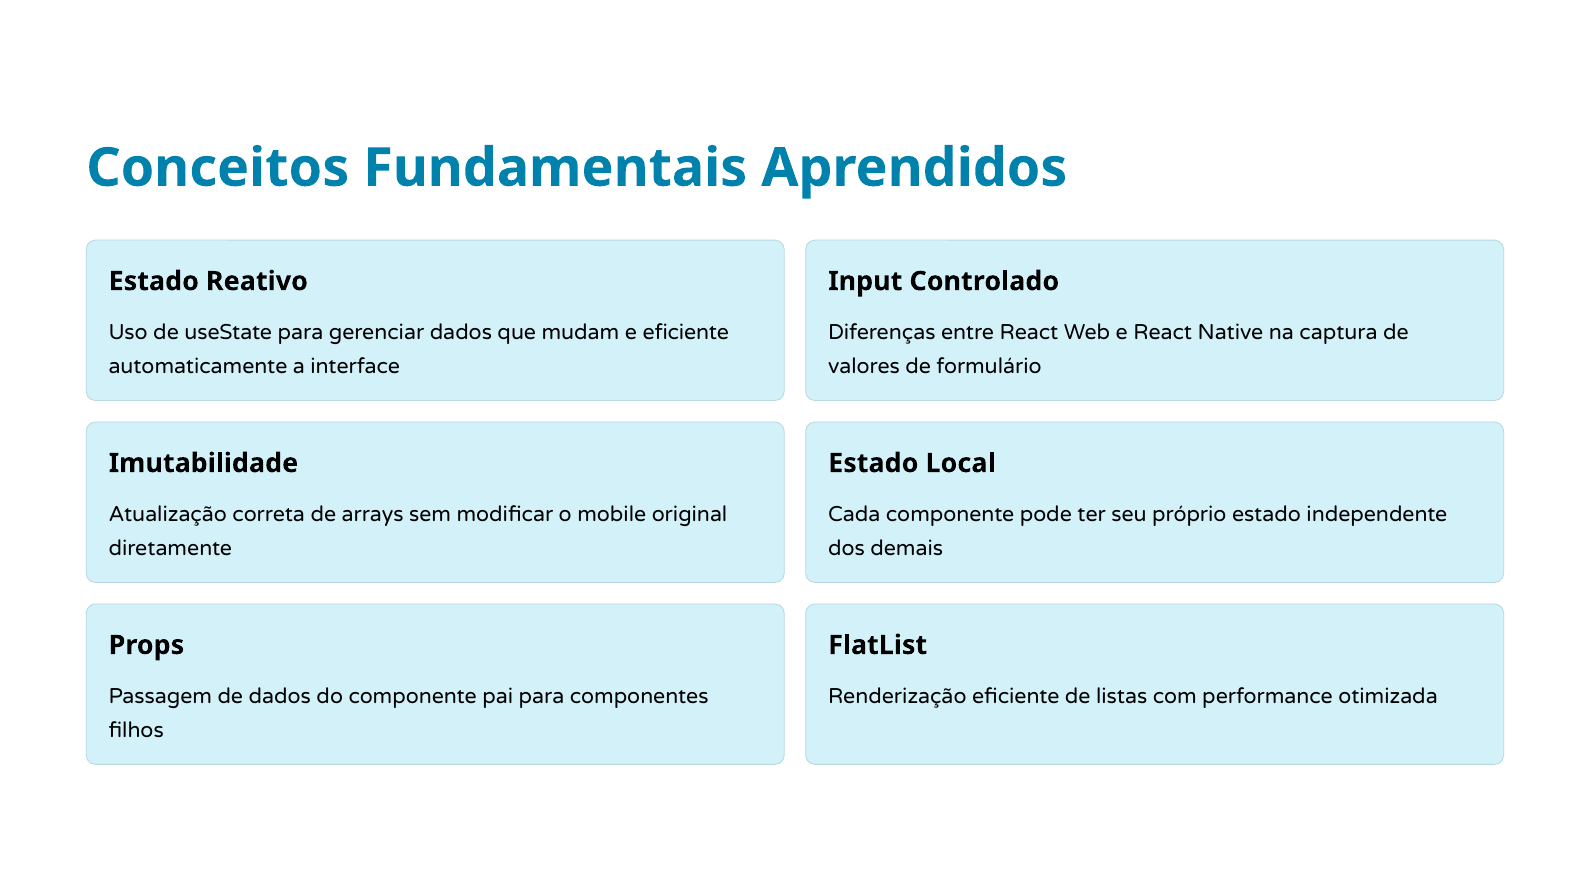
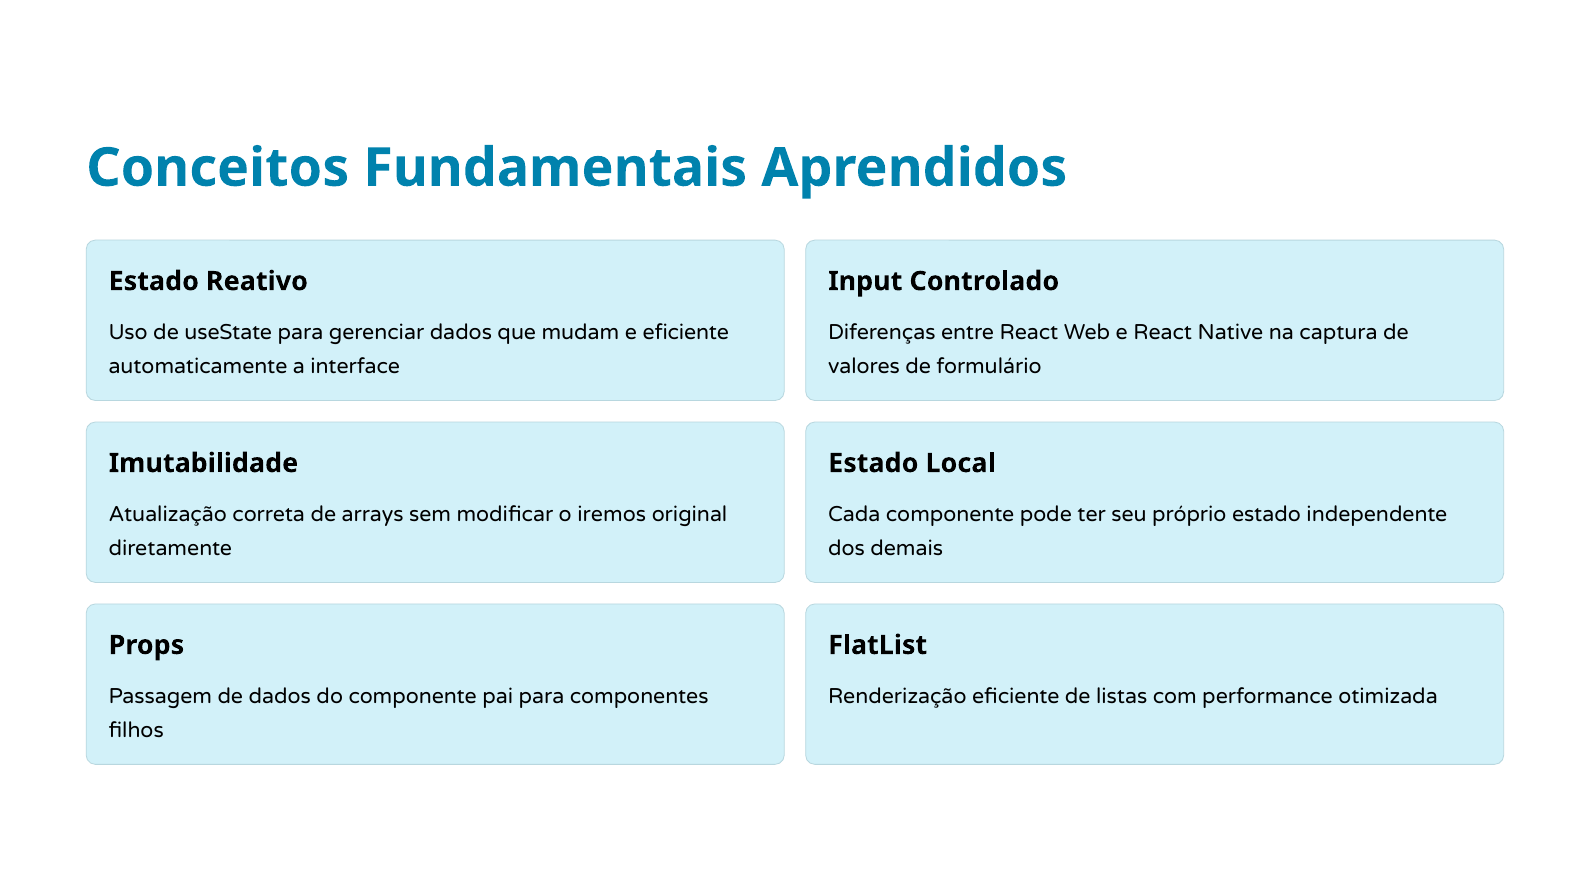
mobile: mobile -> iremos (612, 514)
